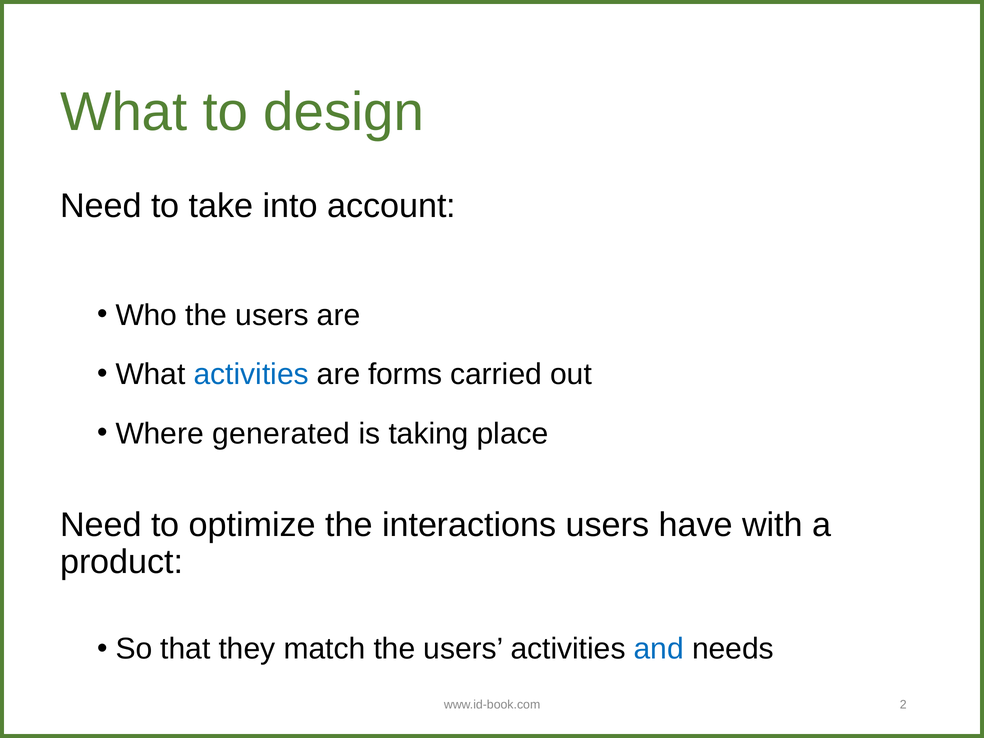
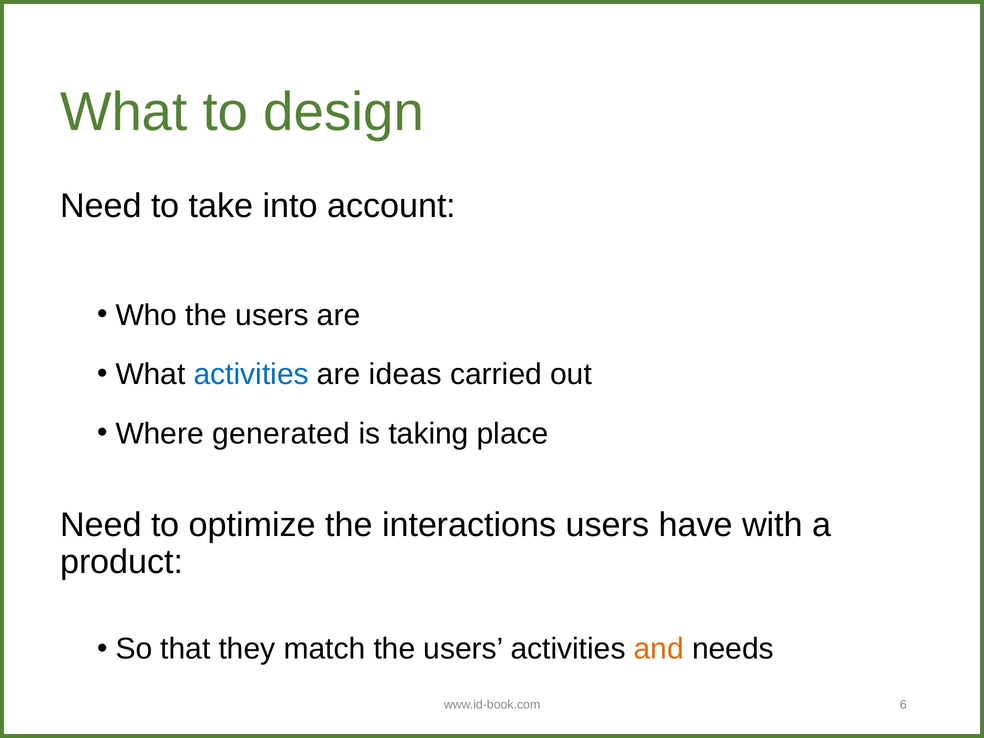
forms: forms -> ideas (405, 374)
and colour: blue -> orange (659, 649)
2: 2 -> 6 (903, 704)
